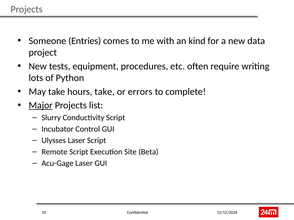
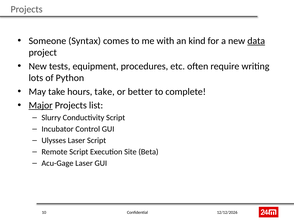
Entries: Entries -> Syntax (85, 41)
data underline: none -> present (256, 41)
errors: errors -> better (140, 92)
